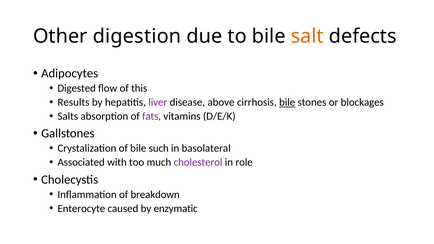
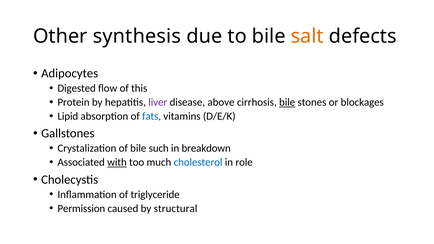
digestion: digestion -> synthesis (137, 36)
Results: Results -> Protein (74, 102)
Salts: Salts -> Lipid (68, 116)
fats colour: purple -> blue (152, 116)
basolateral: basolateral -> breakdown (206, 148)
with underline: none -> present (117, 162)
cholesterol colour: purple -> blue (198, 162)
breakdown: breakdown -> triglyceride (155, 195)
Enterocyte: Enterocyte -> Permission (81, 209)
enzymatic: enzymatic -> structural (176, 209)
